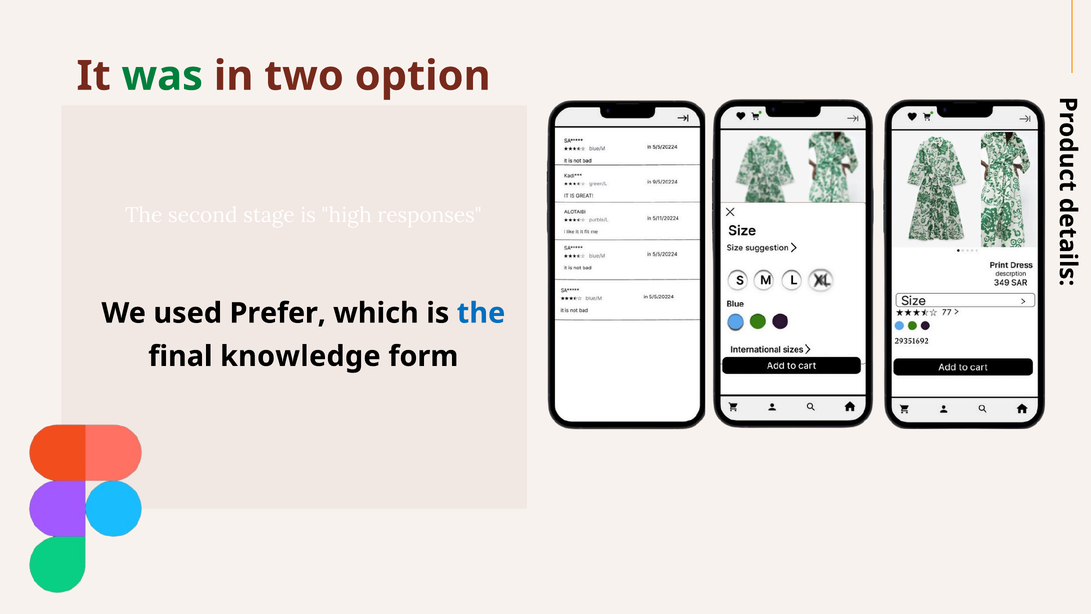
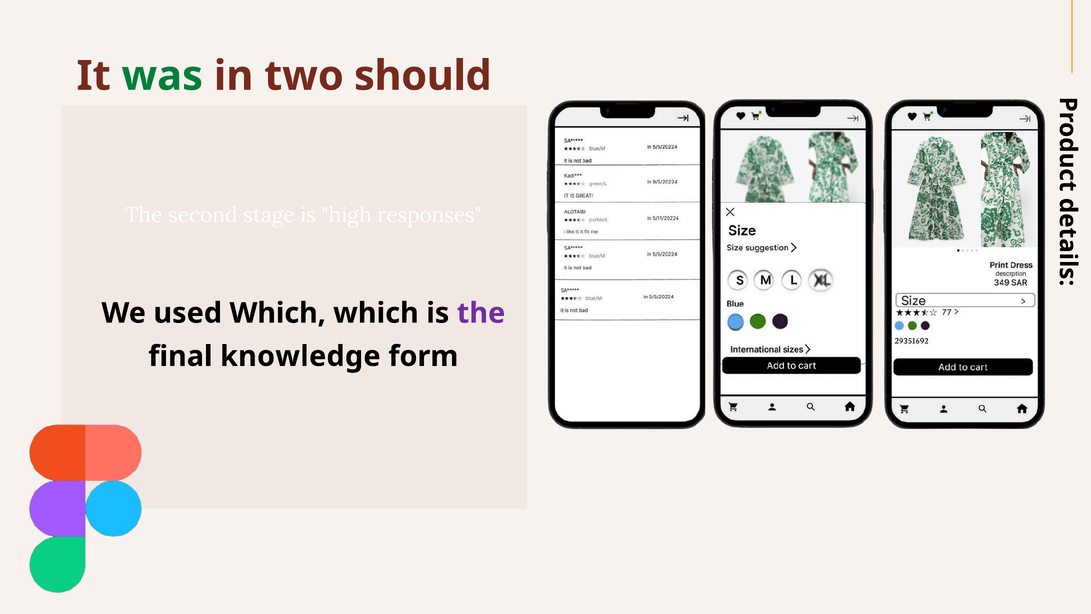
option: option -> should (423, 76)
used Prefer: Prefer -> Which (278, 313)
the colour: blue -> purple (481, 313)
